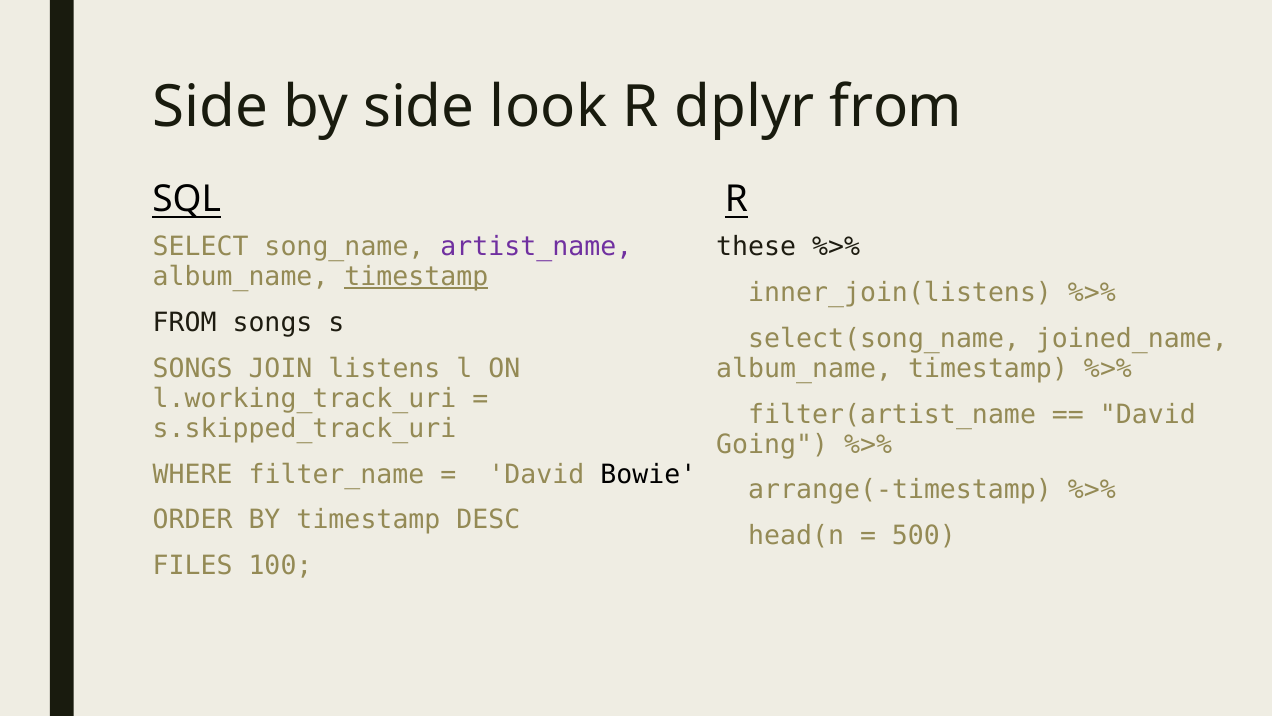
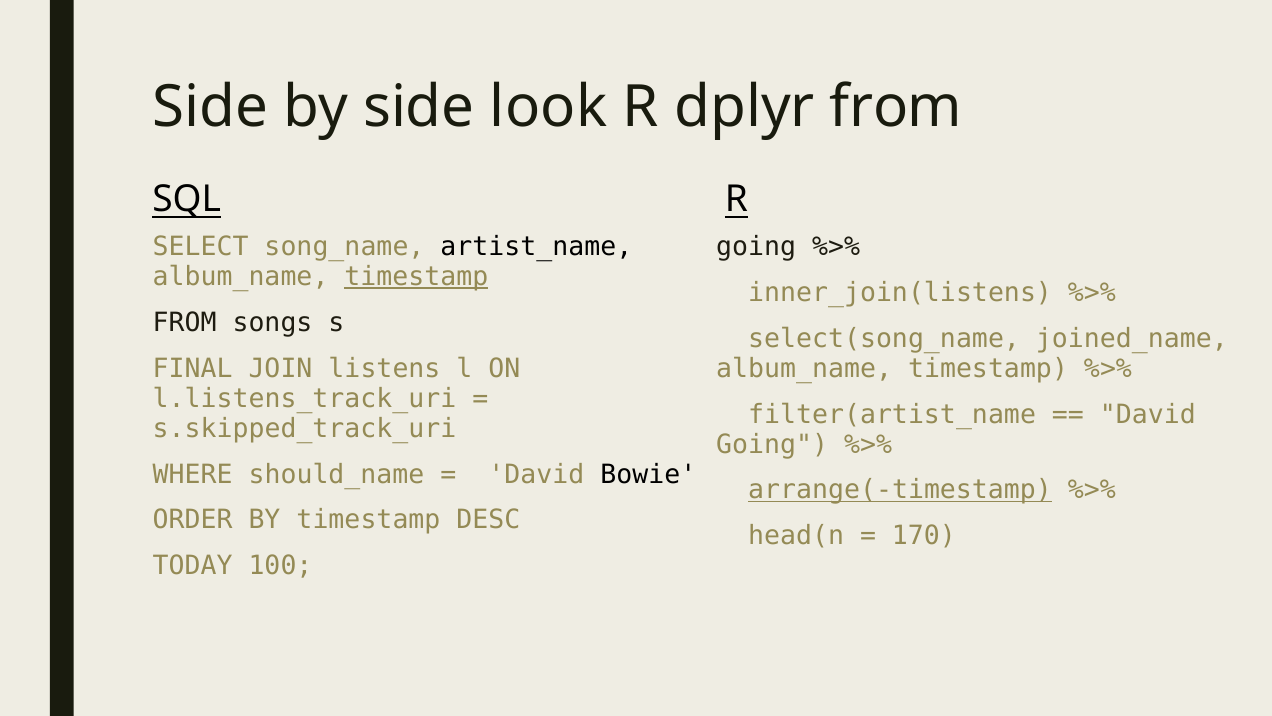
artist_name colour: purple -> black (536, 247)
these: these -> going (756, 247)
SONGS: SONGS -> FINAL (193, 368)
l.working_track_uri: l.working_track_uri -> l.listens_track_uri (304, 398)
filter_name: filter_name -> should_name (336, 474)
arrange(-timestamp underline: none -> present (900, 490)
500: 500 -> 170 (924, 536)
FILES: FILES -> TODAY (193, 566)
